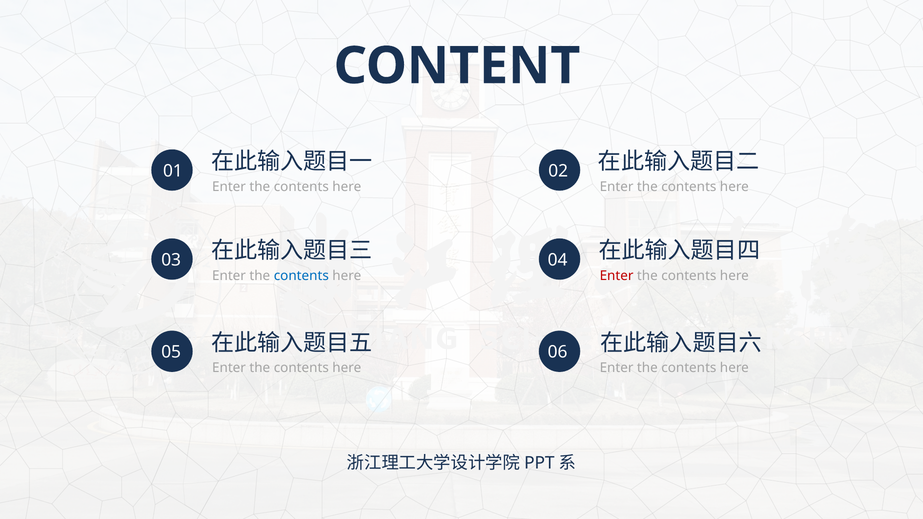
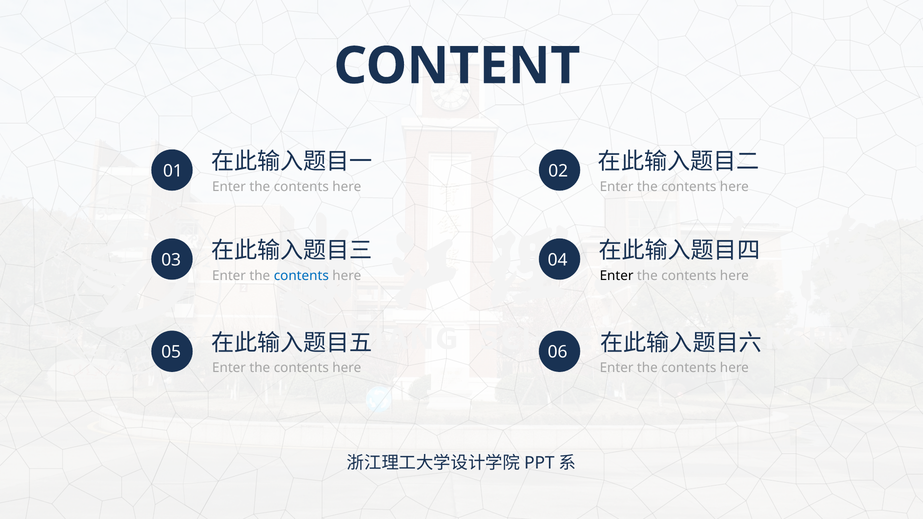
Enter colour: red -> black (617, 276)
